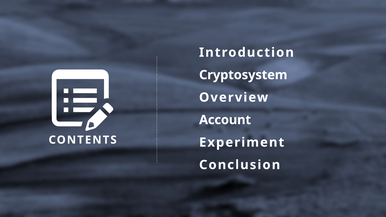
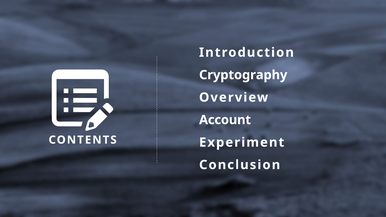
Cryptosystem: Cryptosystem -> Cryptography (243, 75)
